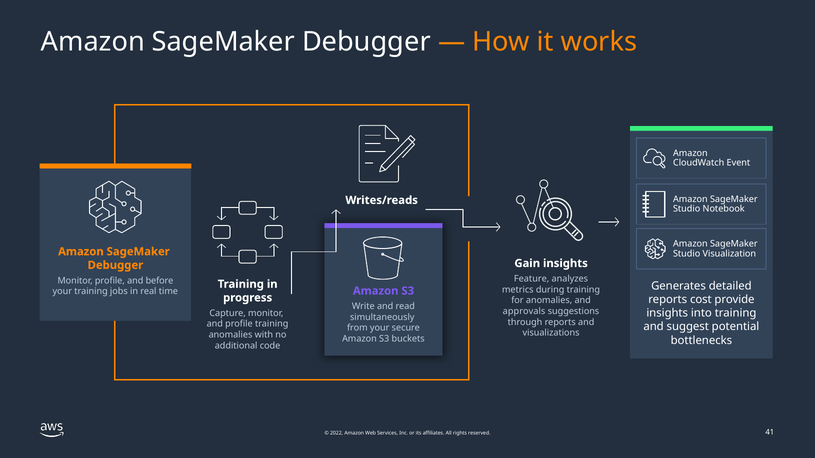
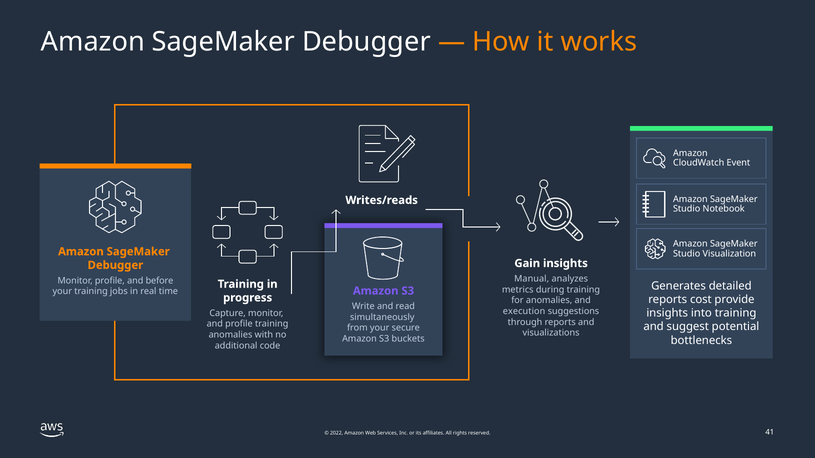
Feature: Feature -> Manual (532, 279)
approvals: approvals -> execution (524, 312)
